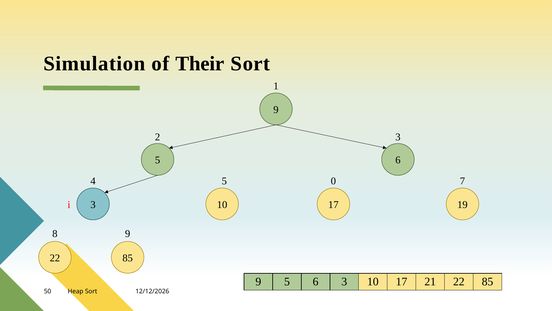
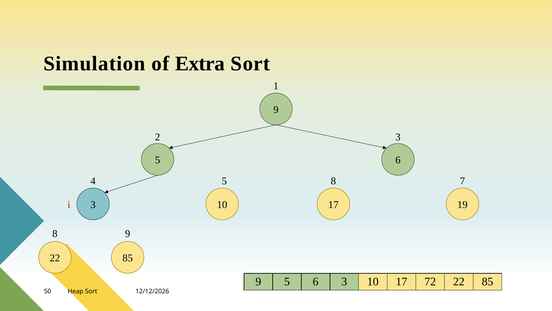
Their: Their -> Extra (200, 64)
5 0: 0 -> 8 (333, 181)
21: 21 -> 72 (430, 281)
